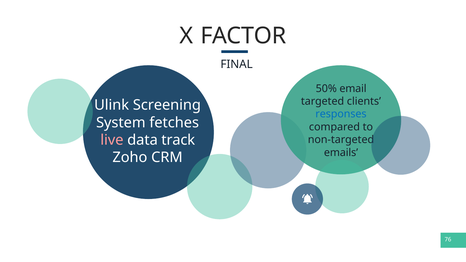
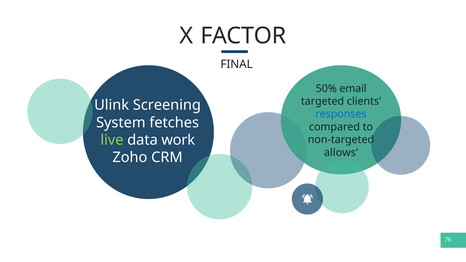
live colour: pink -> light green (112, 140)
track: track -> work (178, 140)
emails: emails -> allows (341, 153)
